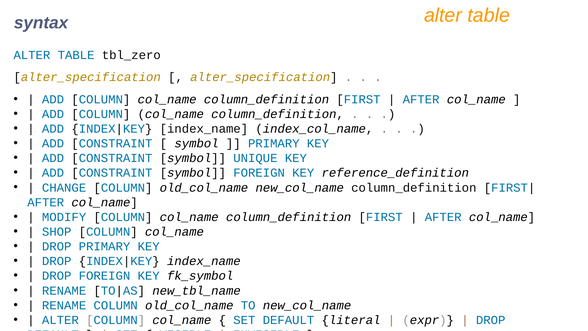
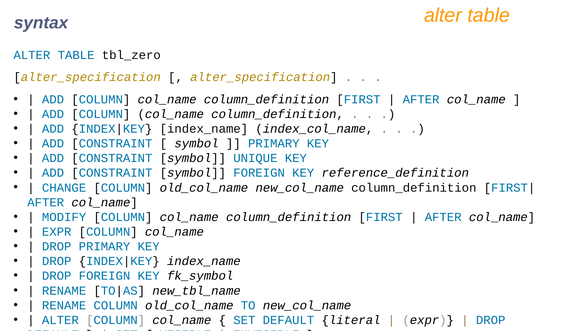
SHOP: SHOP -> EXPR (57, 232)
